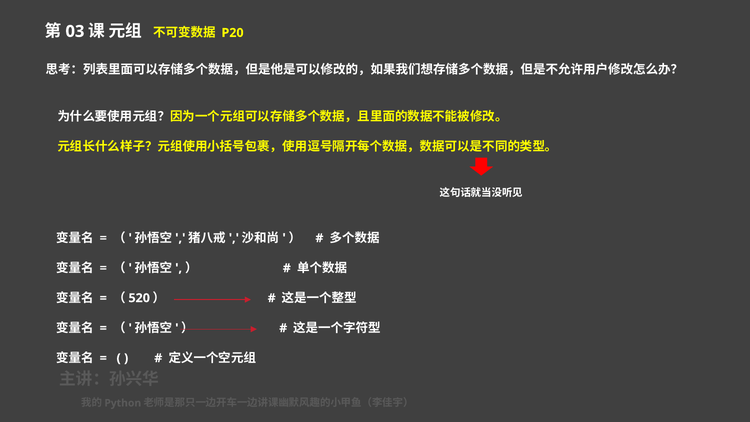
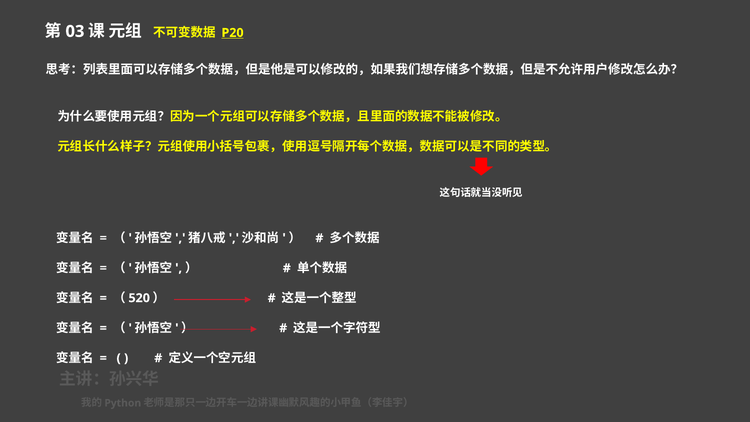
P20 underline: none -> present (233, 33)
